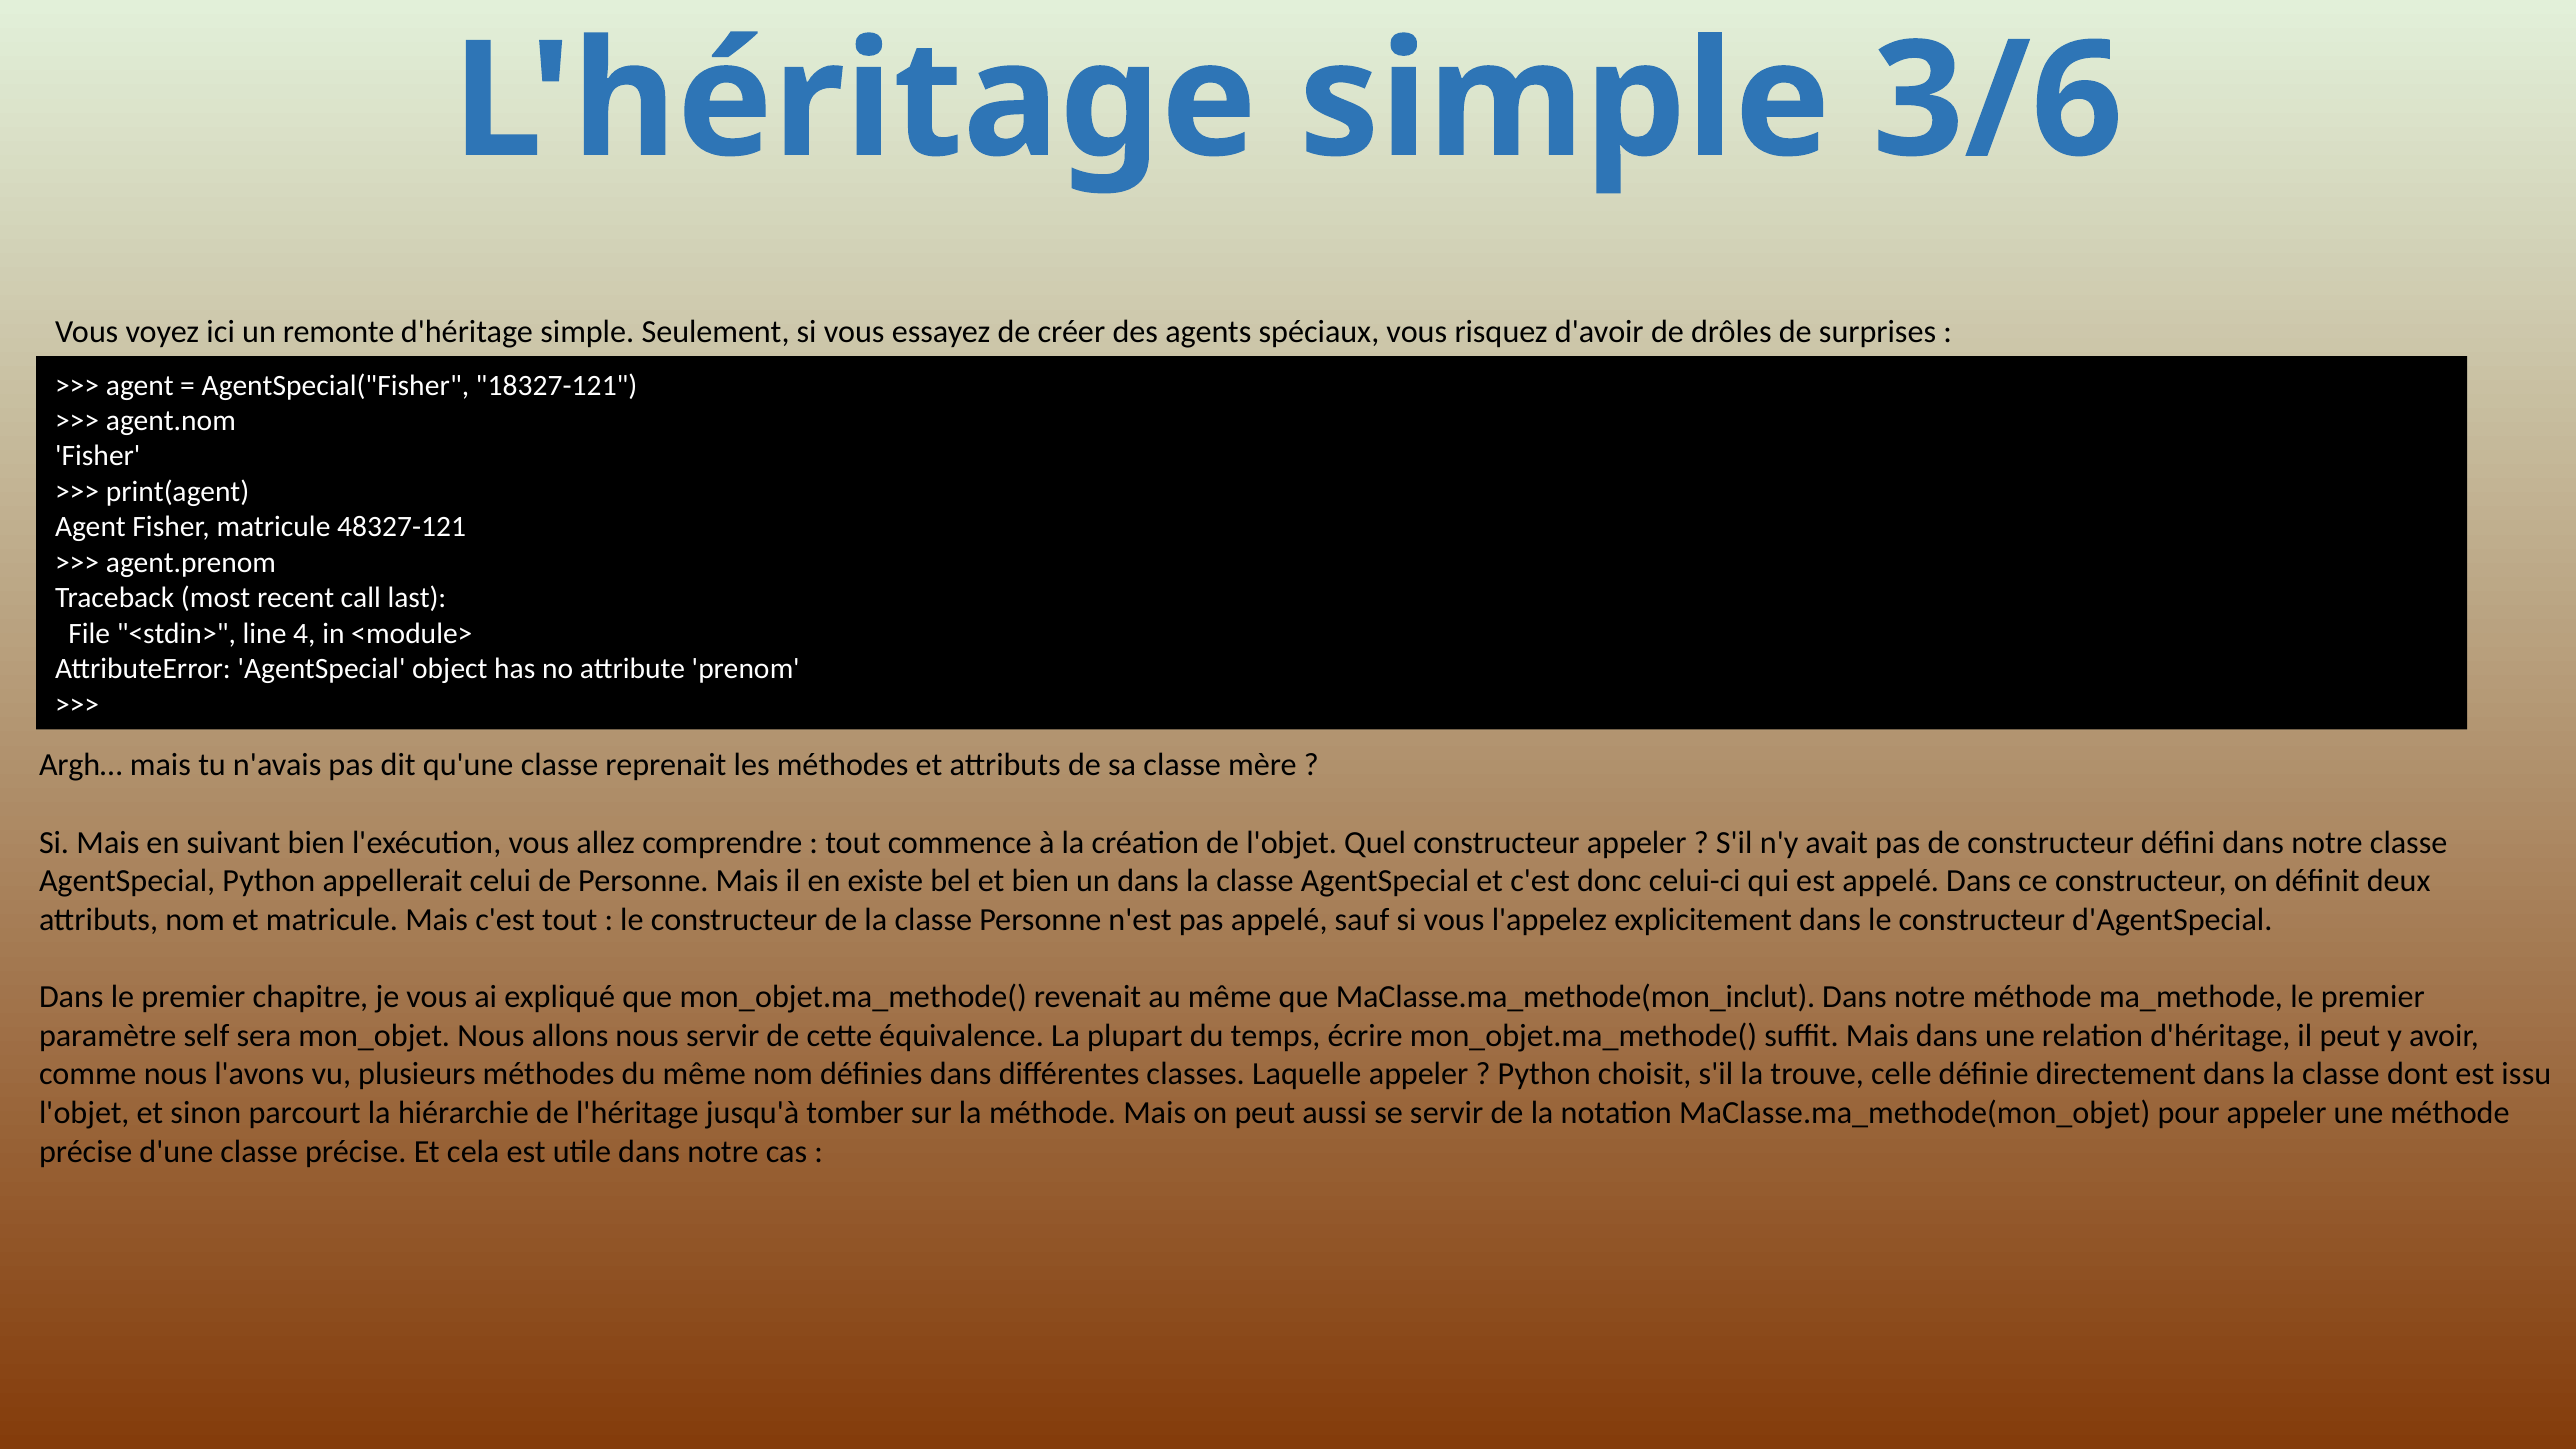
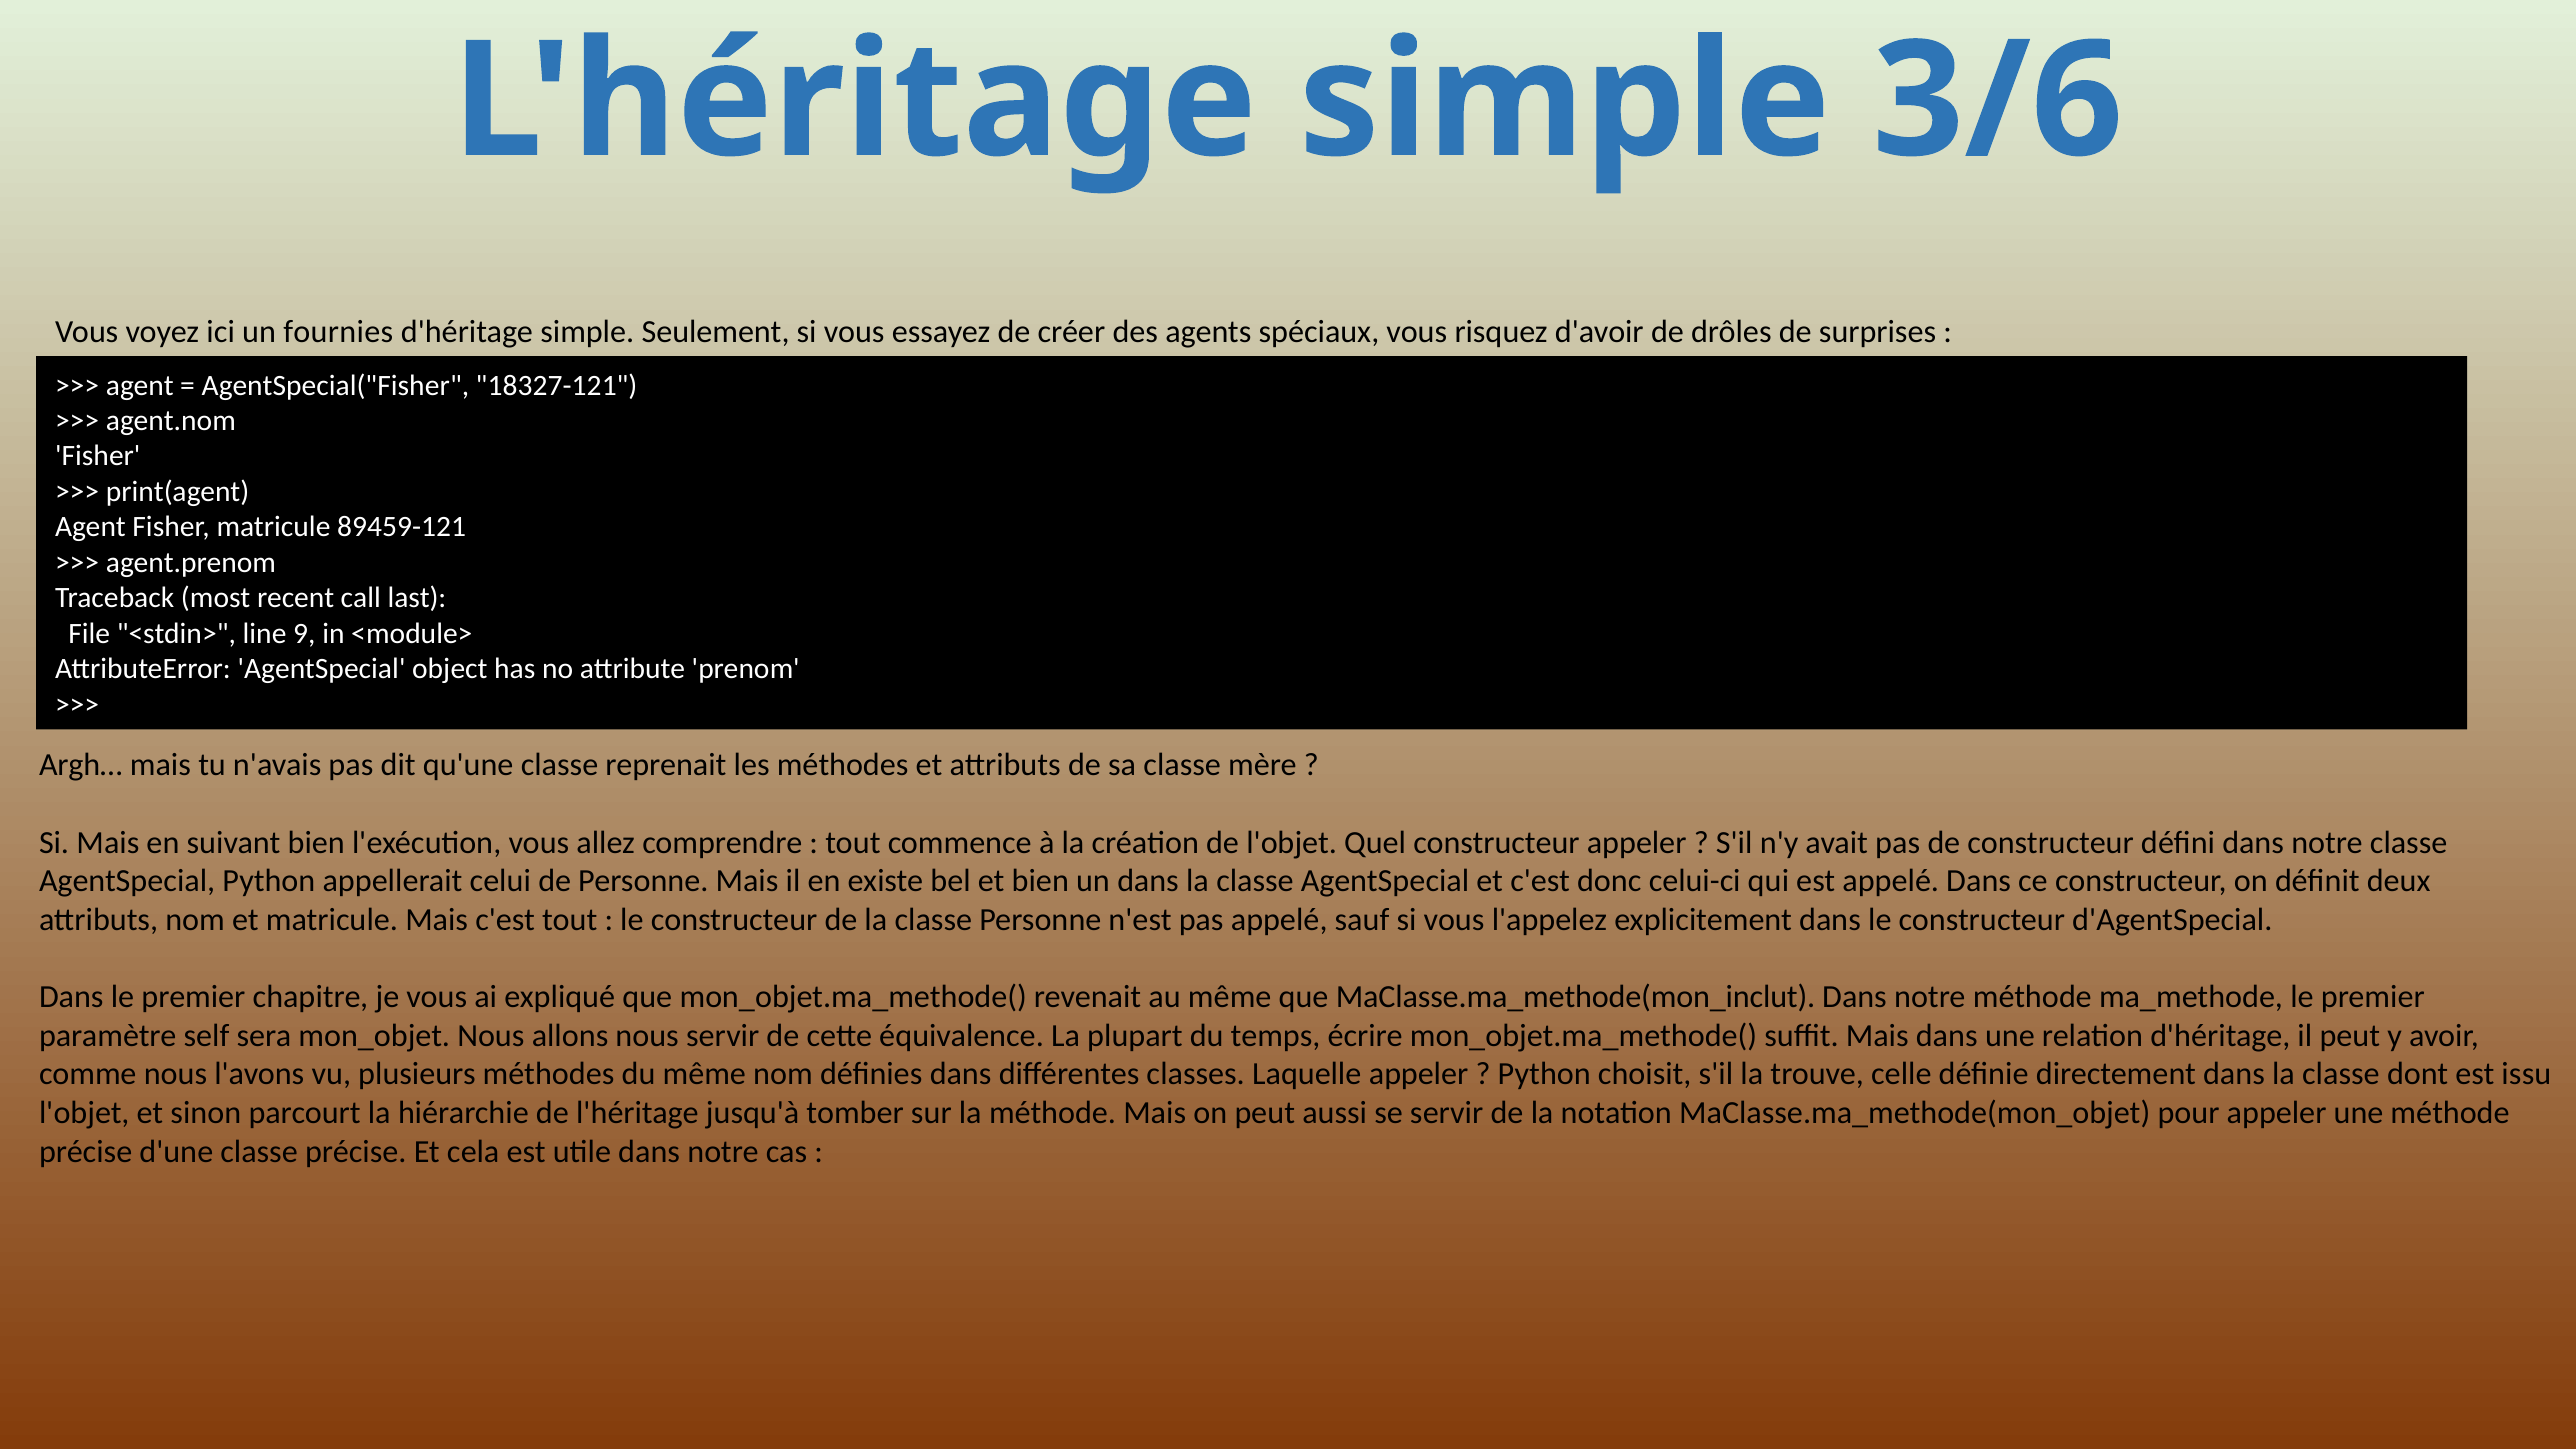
remonte: remonte -> fournies (338, 332)
48327-121: 48327-121 -> 89459-121 (402, 527)
4: 4 -> 9 (304, 633)
